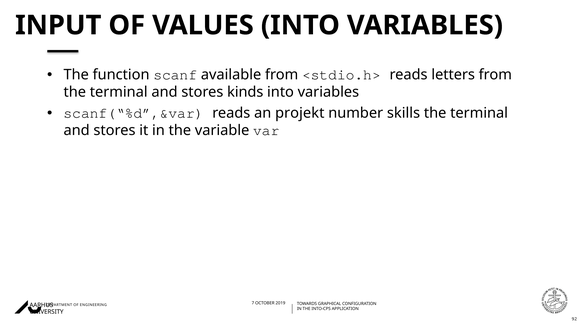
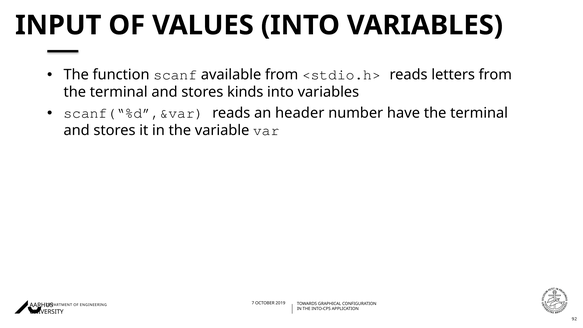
projekt: projekt -> header (300, 113)
skills: skills -> have (403, 113)
